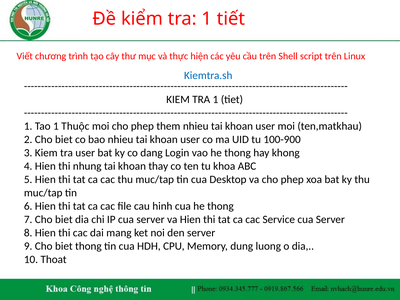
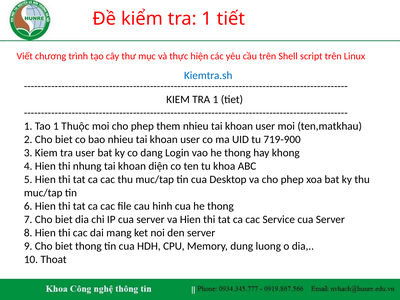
100-900: 100-900 -> 719-900 (282, 139)
thay: thay -> diện (158, 166)
